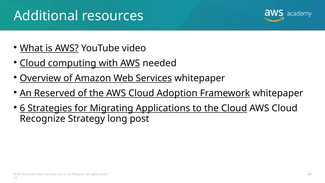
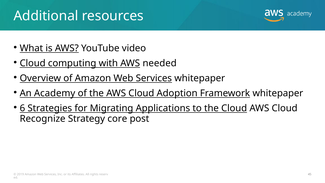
Reserved: Reserved -> Academy (55, 93)
long: long -> core (117, 119)
